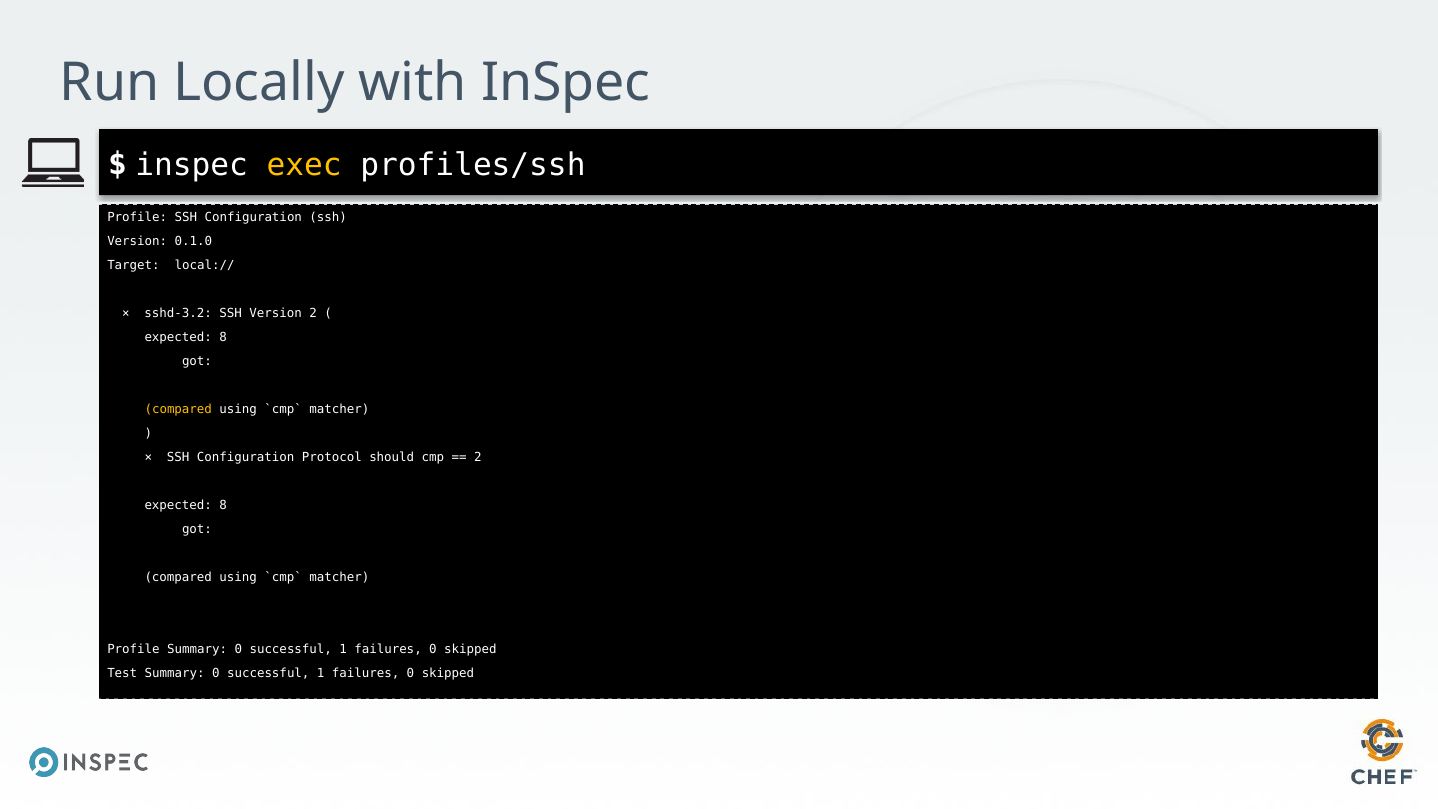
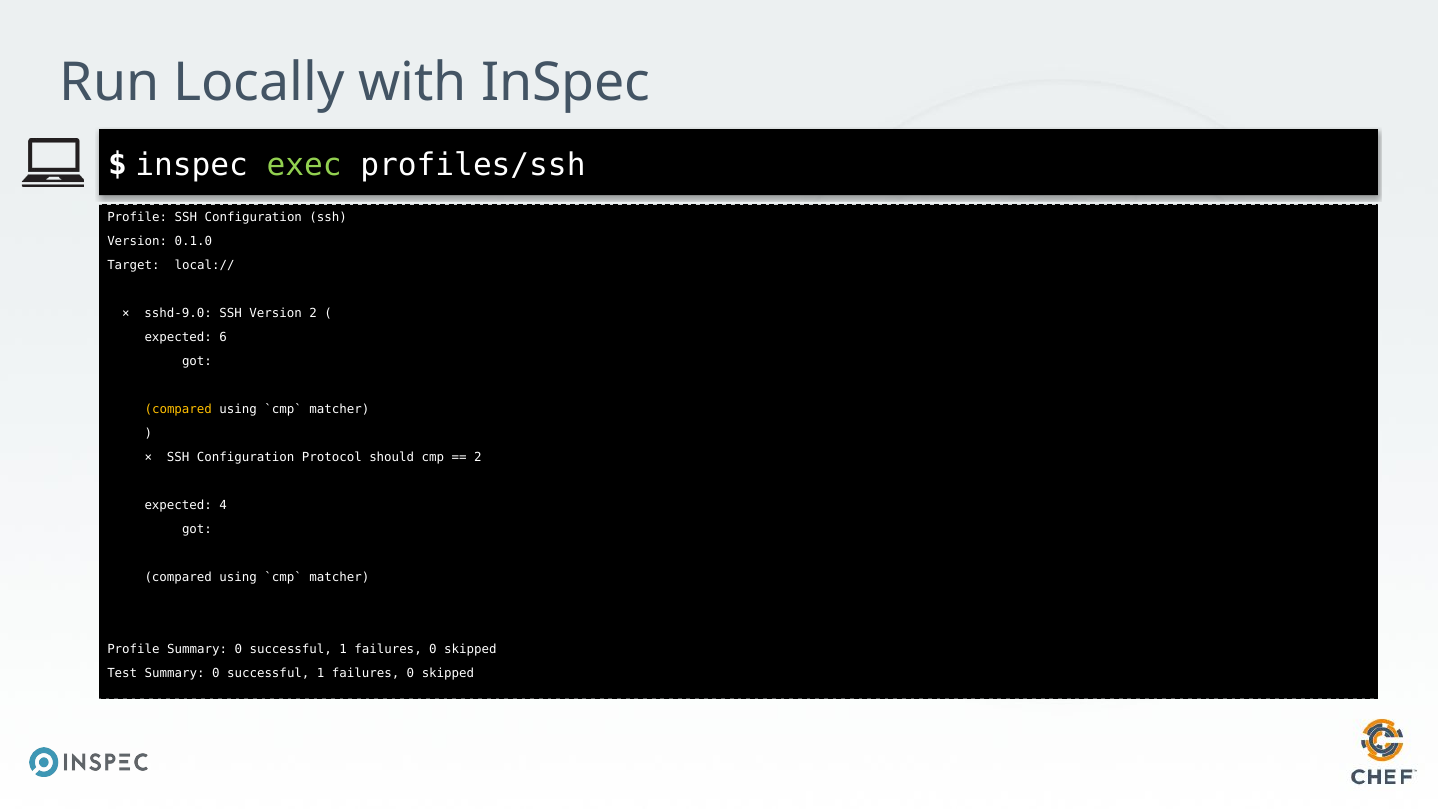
exec colour: yellow -> light green (304, 165)
sshd-3.2: sshd-3.2 -> sshd-9.0 (178, 313)
8: 8 -> 6 (223, 337)
8: 8 -> 4 (223, 505)
